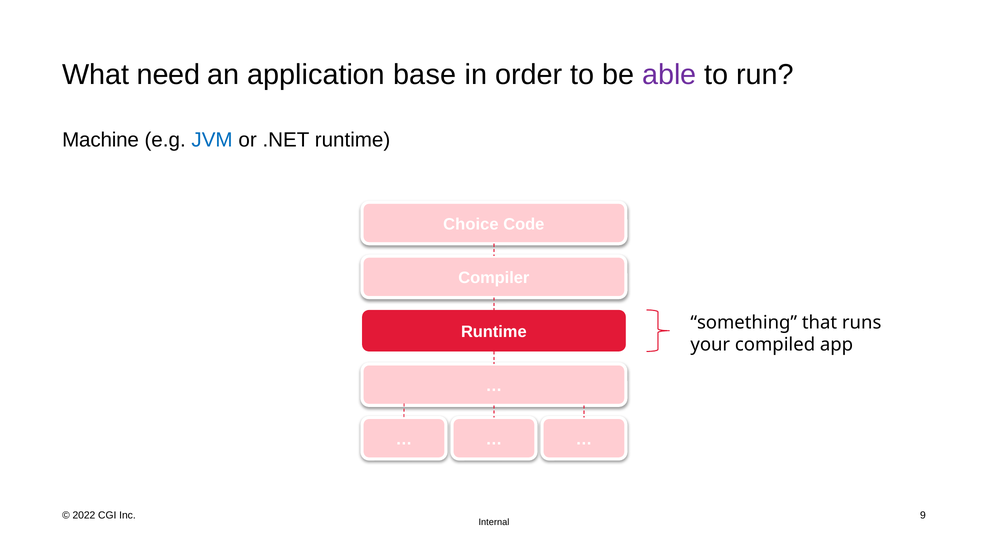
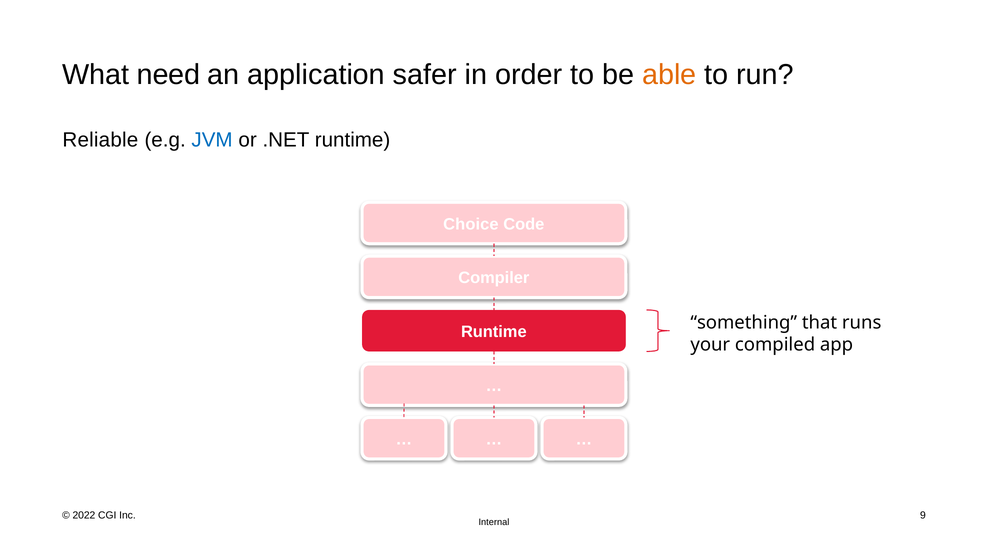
base: base -> safer (425, 75)
able colour: purple -> orange (669, 75)
Machine: Machine -> Reliable (100, 140)
